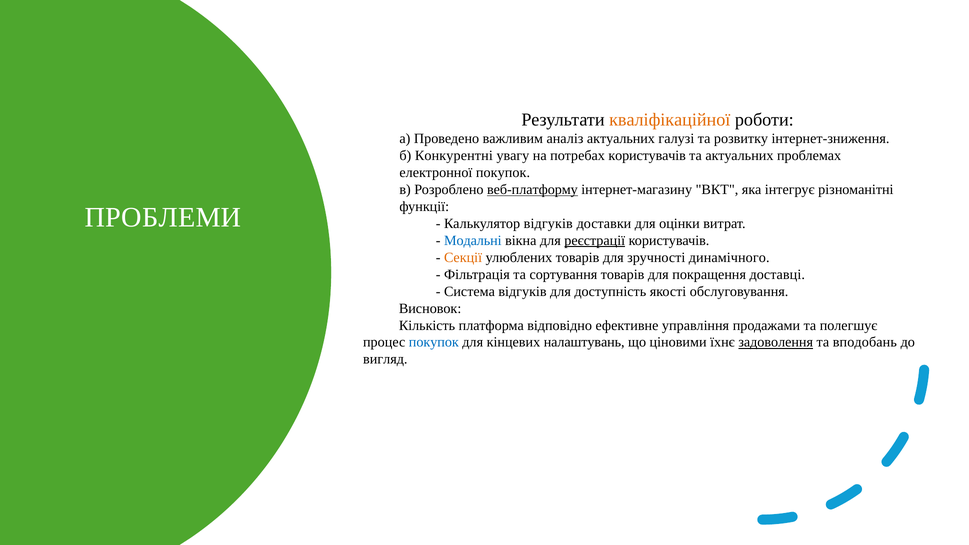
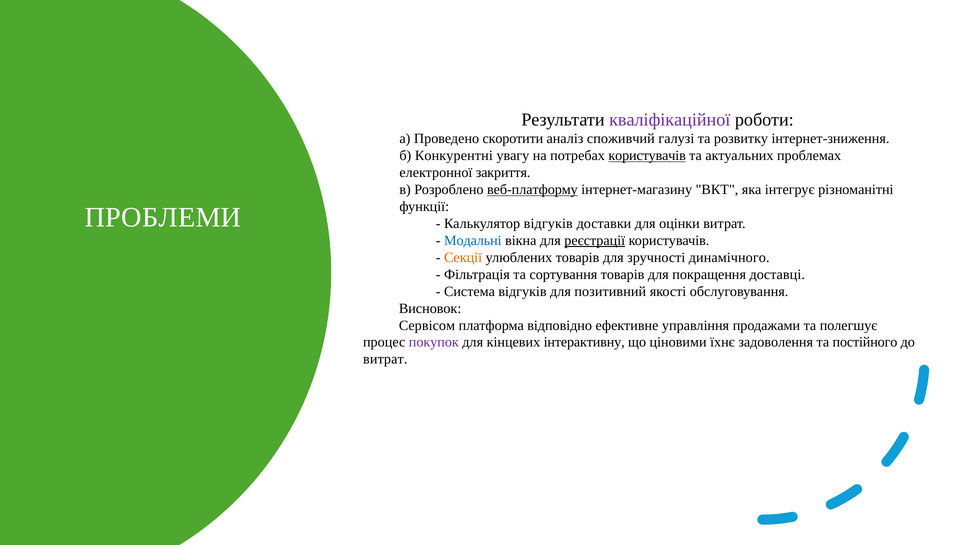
кваліфікаційної colour: orange -> purple (670, 120)
важливим: важливим -> скоротити (513, 139)
аналіз актуальних: актуальних -> споживчий (621, 139)
користувачів underline: none -> present (647, 156)
електронної покупок: покупок -> закриття (503, 173)
доступність: доступність -> позитивний (610, 291)
Кількість: Кількість -> Сервісом (427, 325)
покупок colour: blue -> purple (434, 342)
налаштувань: налаштувань -> інтерактивну (584, 342)
задоволення underline: present -> none (776, 342)
вподобань: вподобань -> постійного (865, 342)
вигляд: вигляд -> витрат (385, 359)
